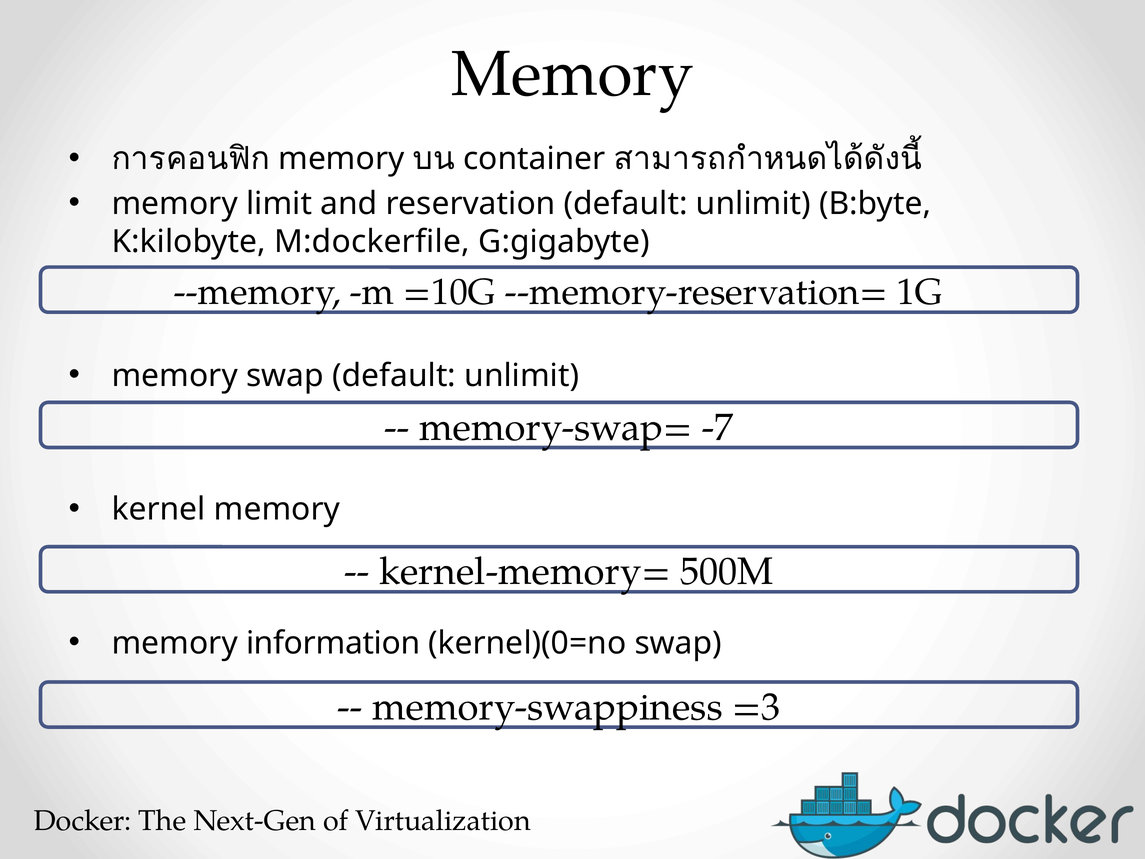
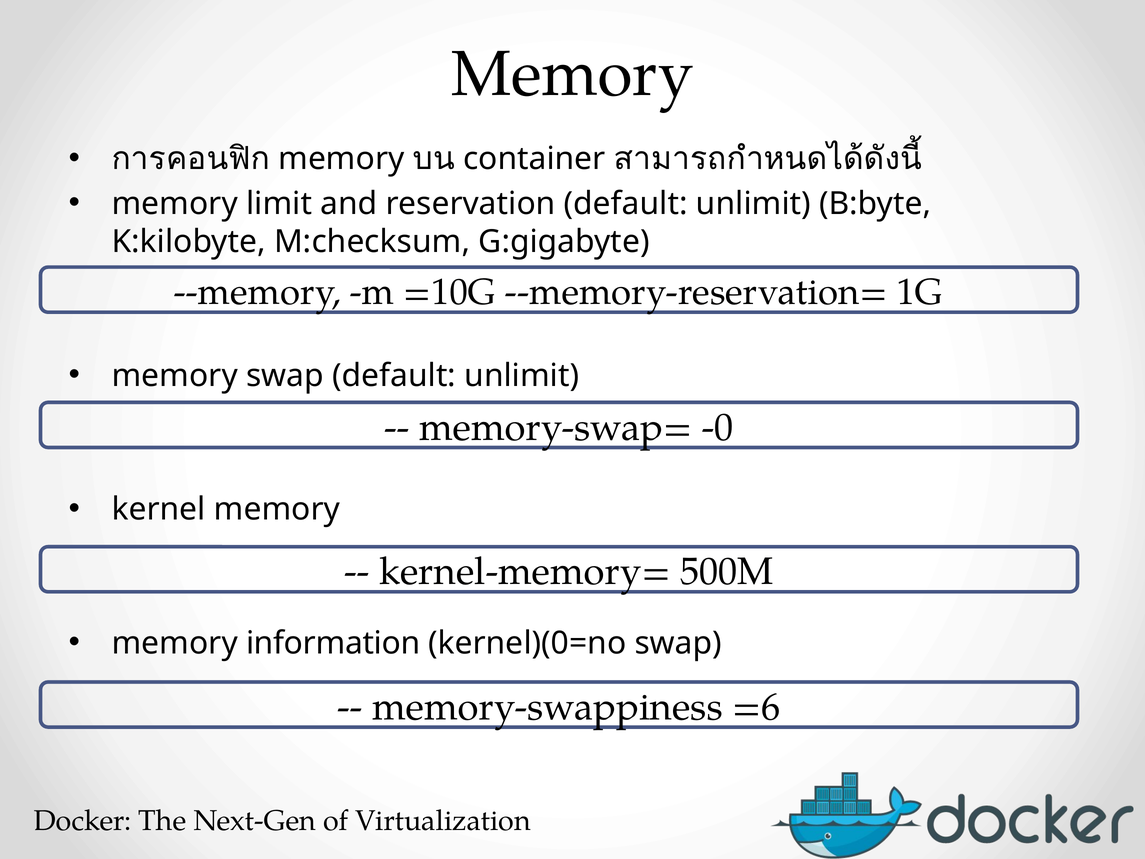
M:dockerfile: M:dockerfile -> M:checksum (372, 242)
-7: -7 -> -0 (718, 427)
=3: =3 -> =6 (756, 707)
